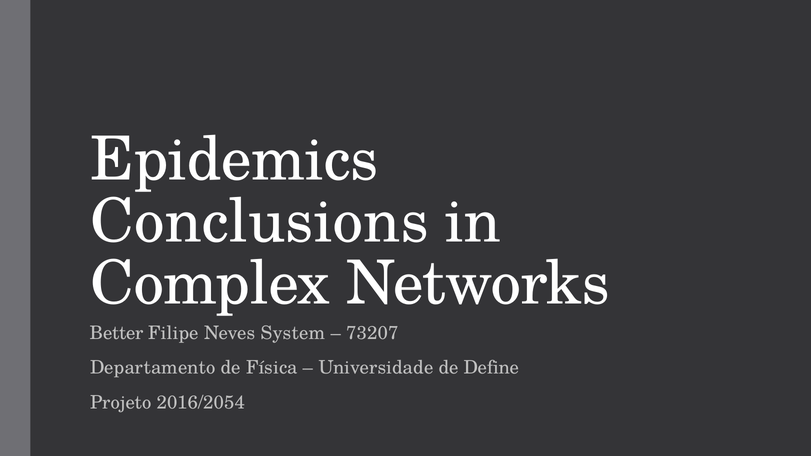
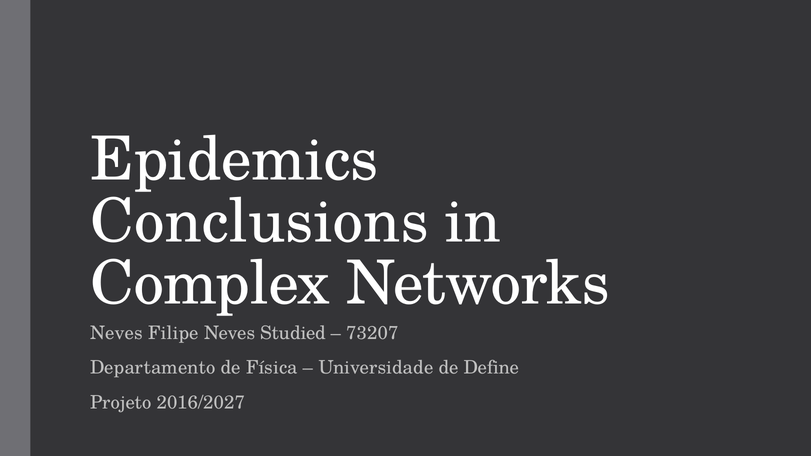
Better: Better -> Neves (117, 333)
System: System -> Studied (293, 333)
2016/2054: 2016/2054 -> 2016/2027 (201, 403)
